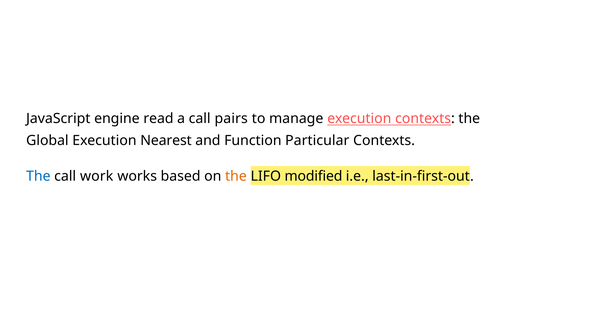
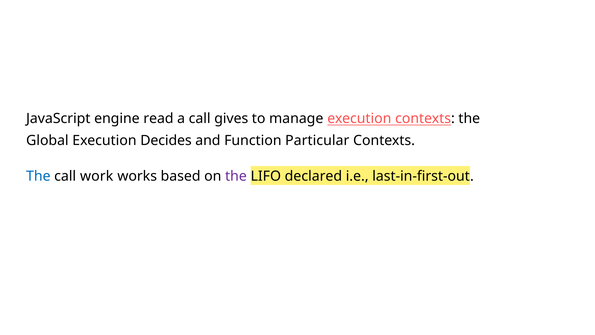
pairs: pairs -> gives (231, 119)
Nearest: Nearest -> Decides (166, 140)
the colour: orange -> purple (236, 176)
modified: modified -> declared (313, 176)
